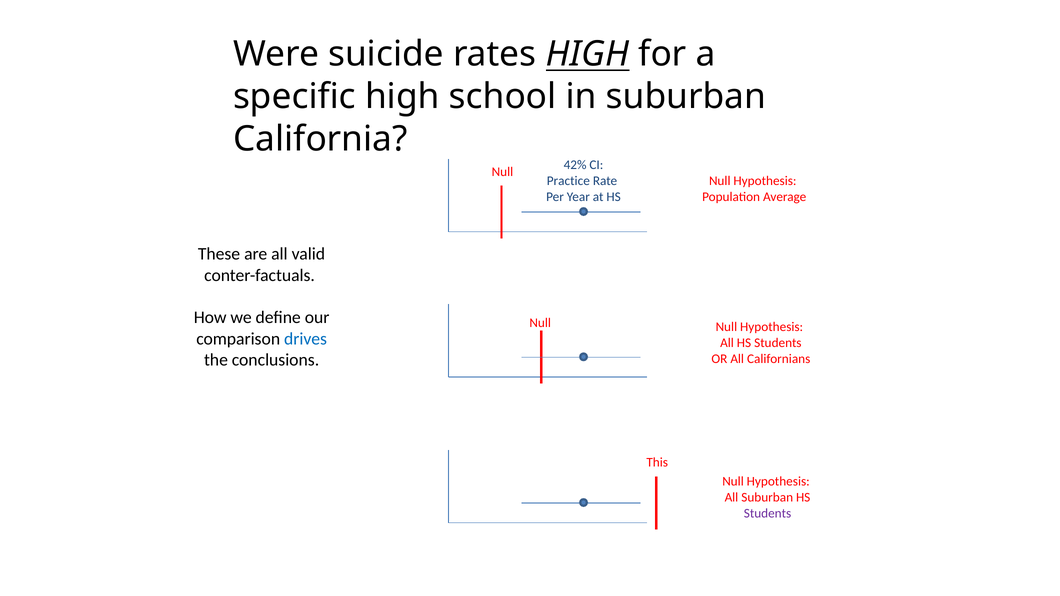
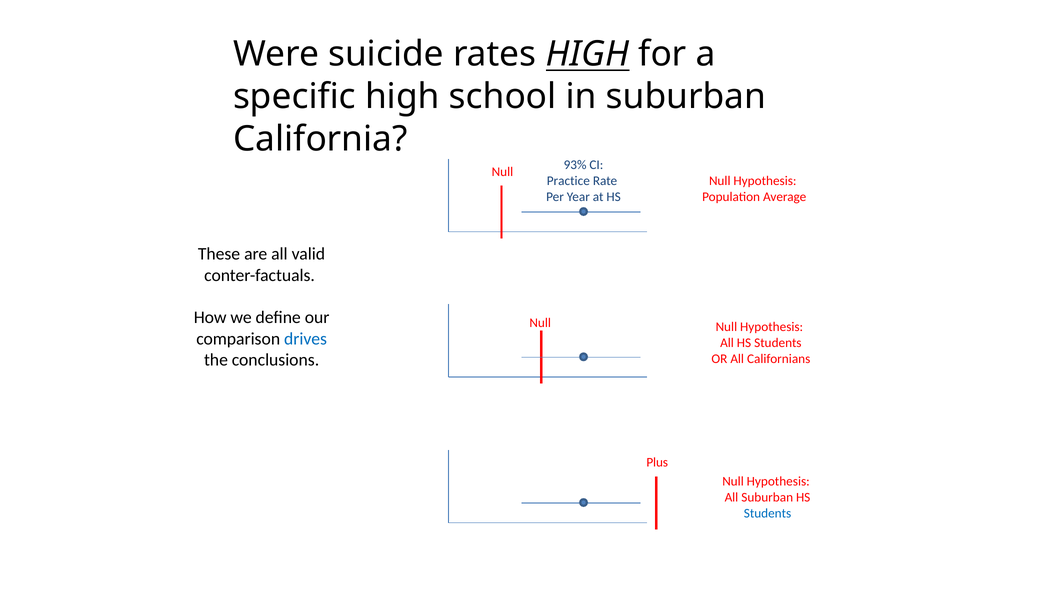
42%: 42% -> 93% (575, 165)
This: This -> Plus (657, 463)
Students colour: purple -> blue (768, 513)
